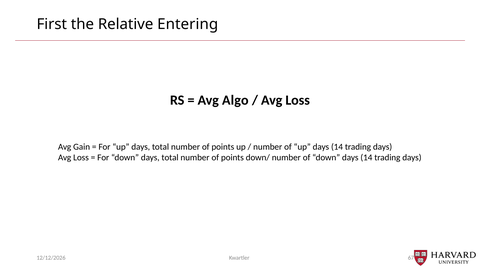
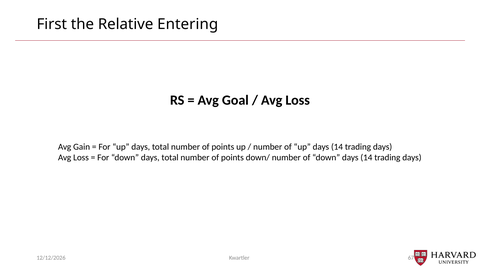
Algo: Algo -> Goal (235, 100)
